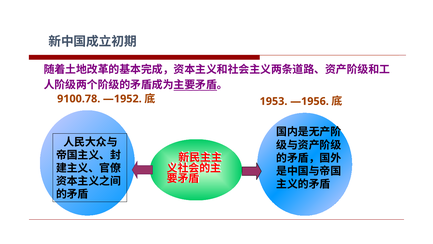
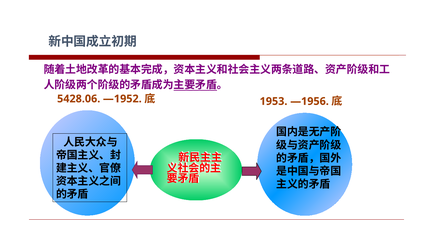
9100.78: 9100.78 -> 5428.06 (79, 99)
